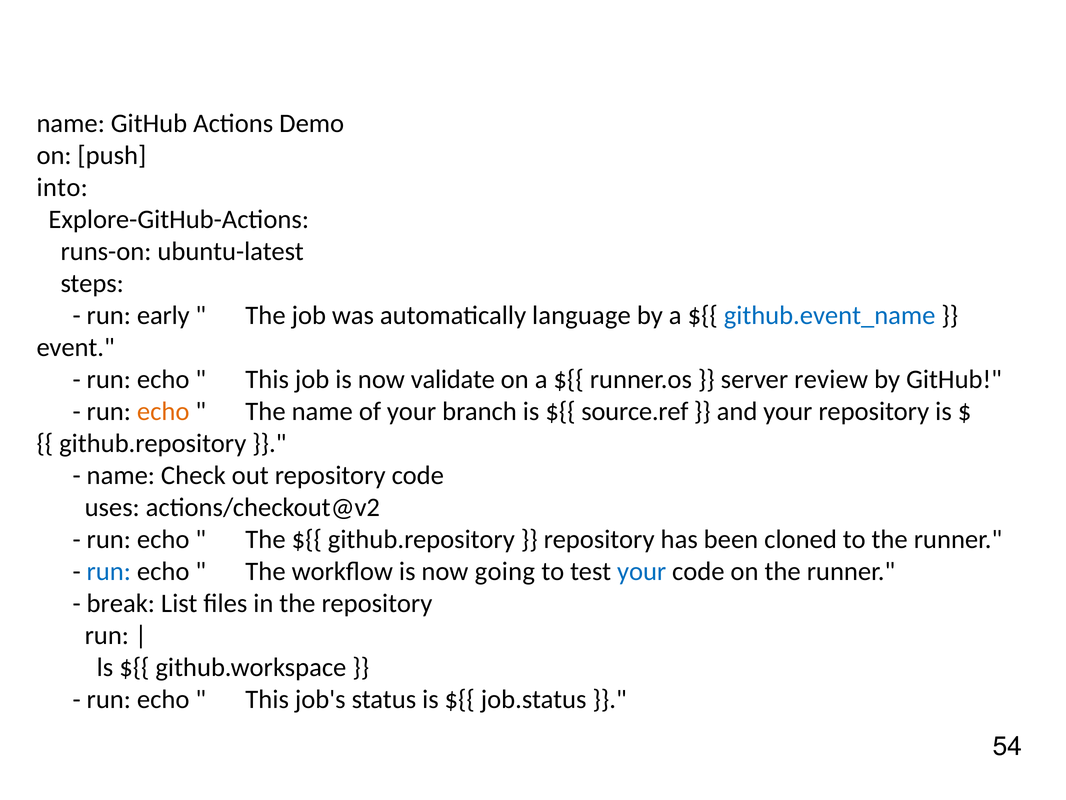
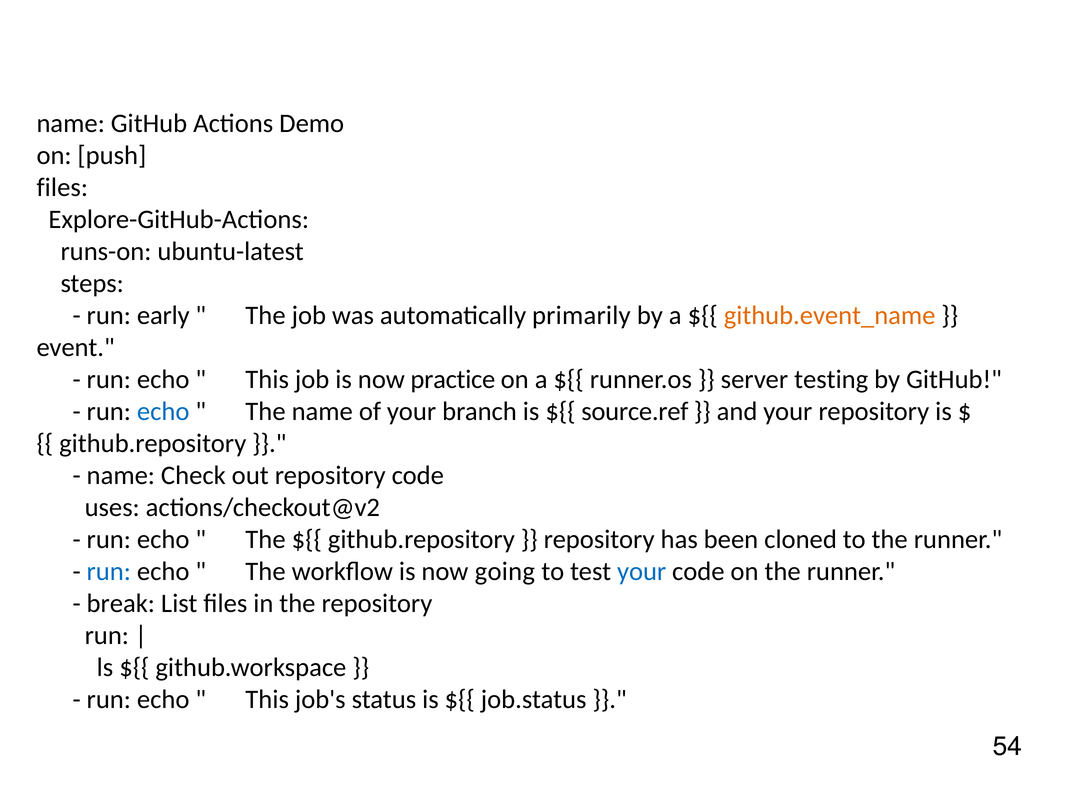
into: into -> files (62, 187)
language: language -> primarily (581, 315)
github.event_name colour: blue -> orange (830, 315)
validate: validate -> practice (453, 379)
review: review -> testing (831, 379)
echo colour: orange -> blue (163, 411)
